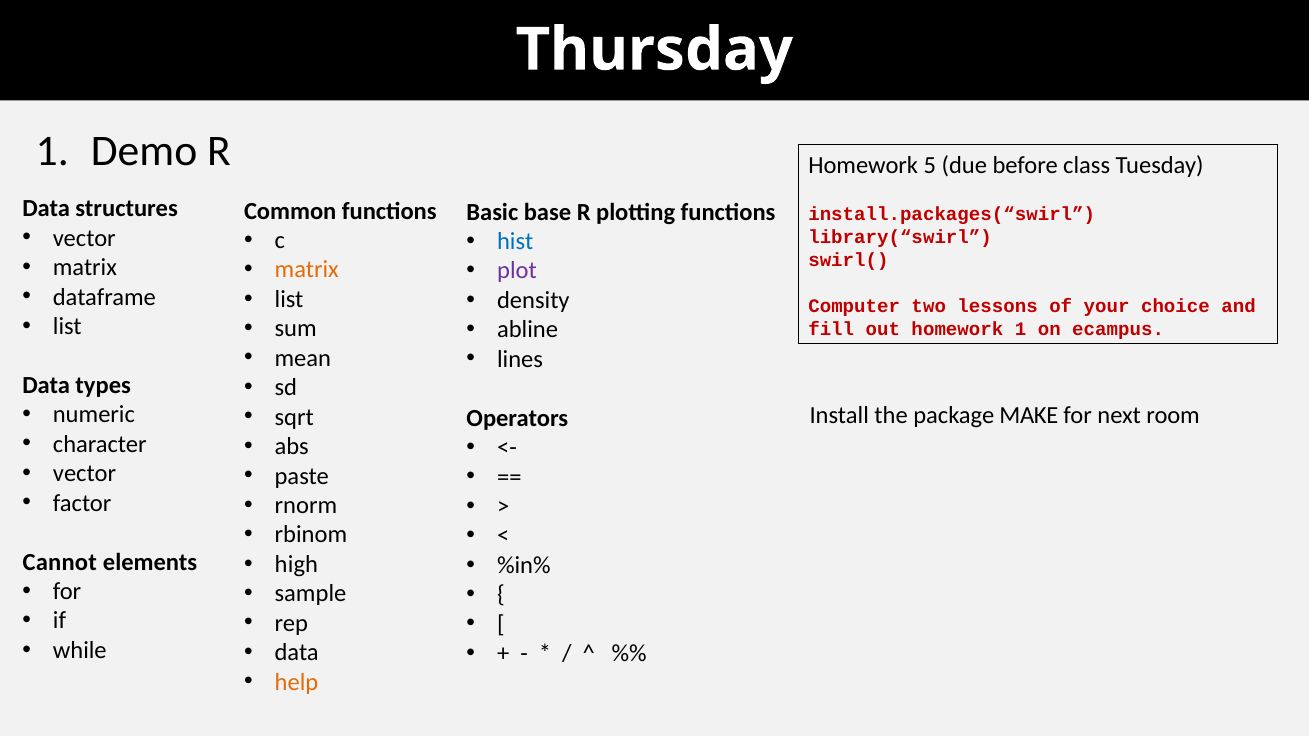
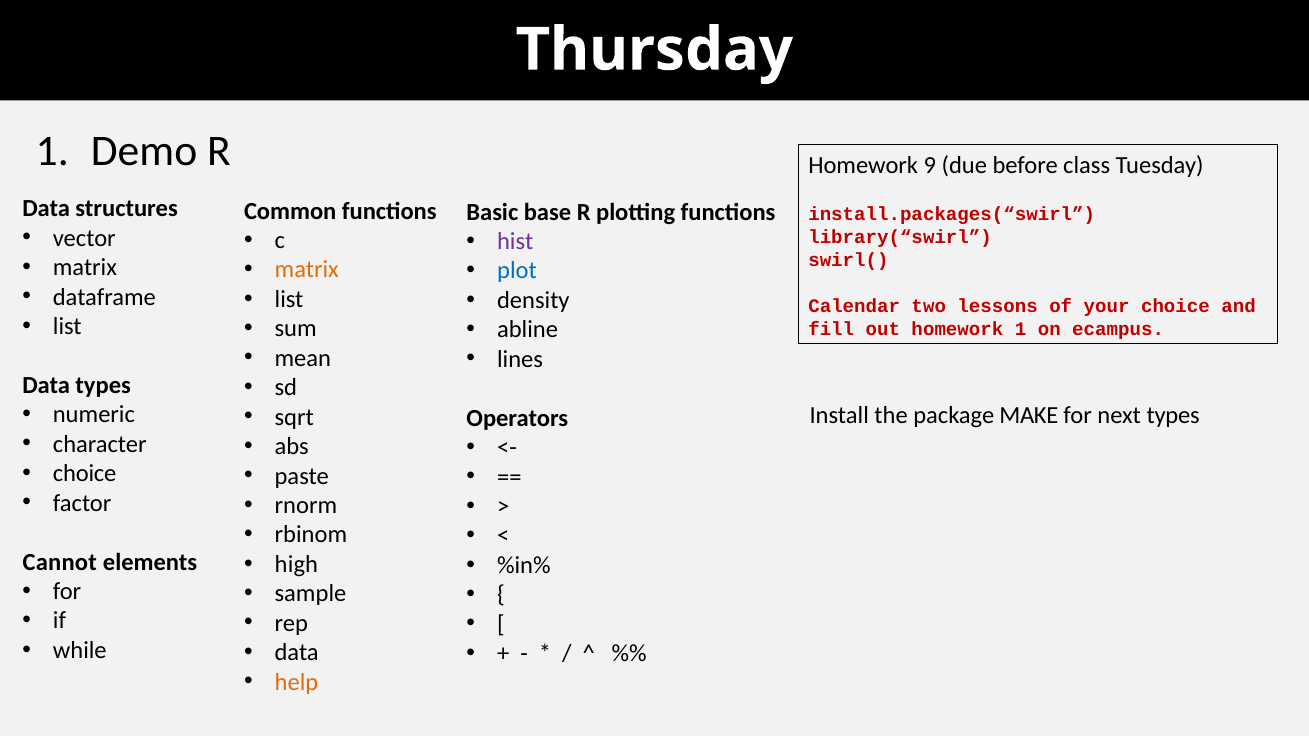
5: 5 -> 9 (930, 166)
hist colour: blue -> purple (515, 242)
plot colour: purple -> blue (517, 271)
Computer: Computer -> Calendar (854, 306)
next room: room -> types (1173, 415)
vector: vector -> choice (85, 474)
